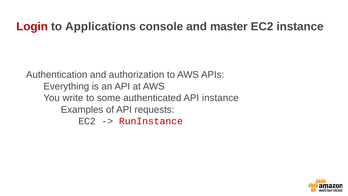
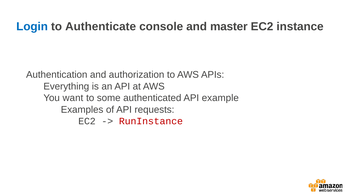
Login colour: red -> blue (32, 27)
Applications: Applications -> Authenticate (101, 27)
write: write -> want (73, 98)
API instance: instance -> example (220, 98)
